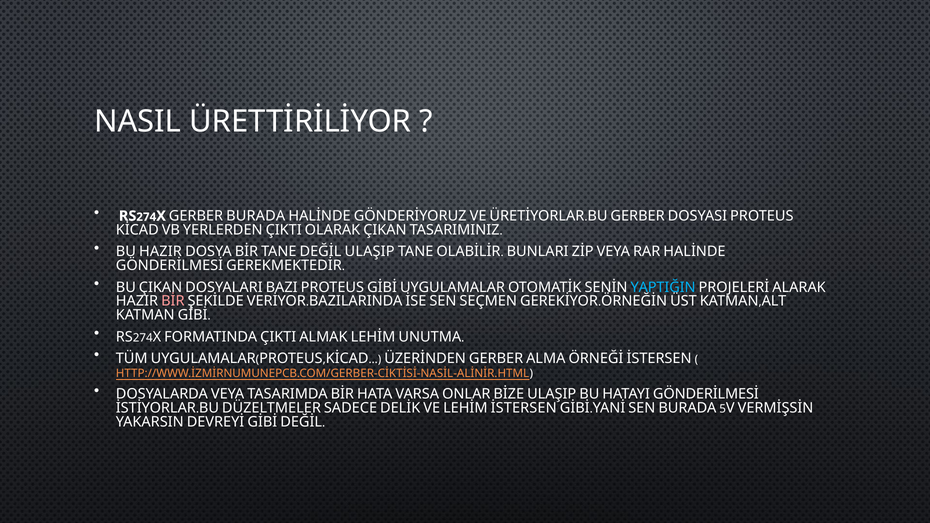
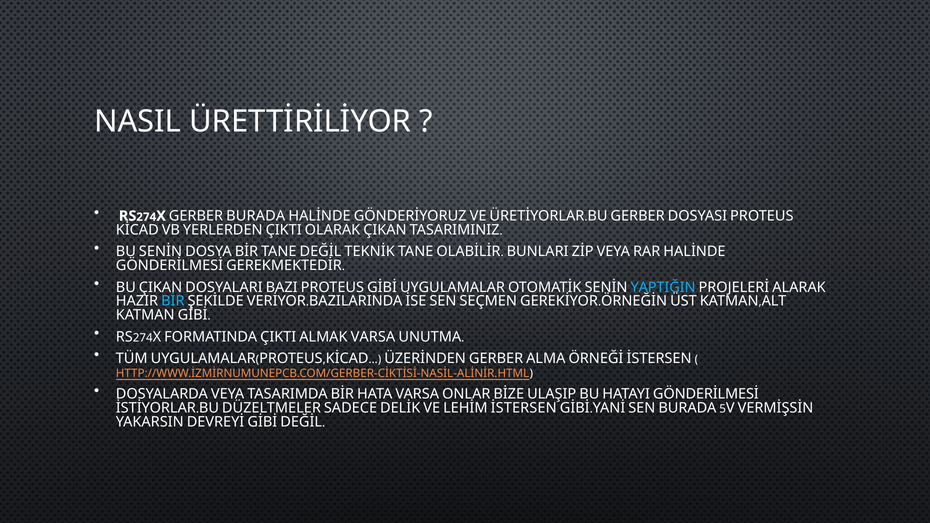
BU HAZIR: HAZIR -> SENİN (161, 252)
DEĞİL ULAŞIP: ULAŞIP -> TEKNİK (370, 252)
BİR colour: pink -> light blue (173, 301)
ALMAK LEHİM: LEHİM -> VARSA (373, 337)
